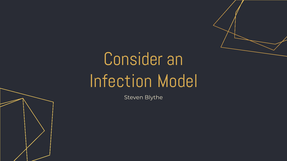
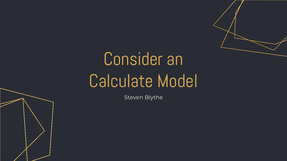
Infection: Infection -> Calculate (121, 81)
